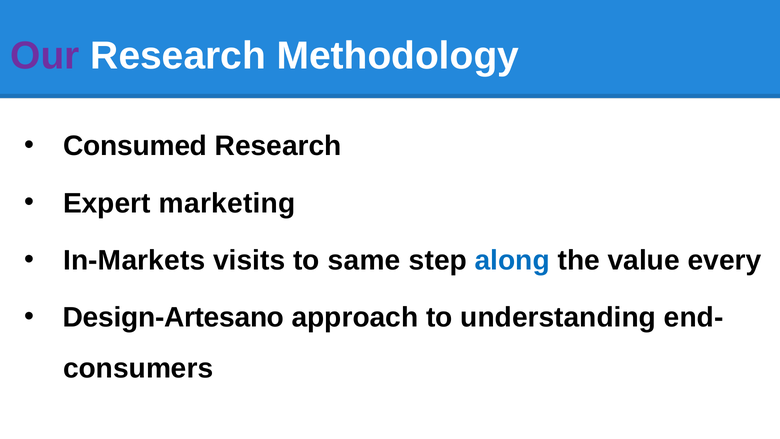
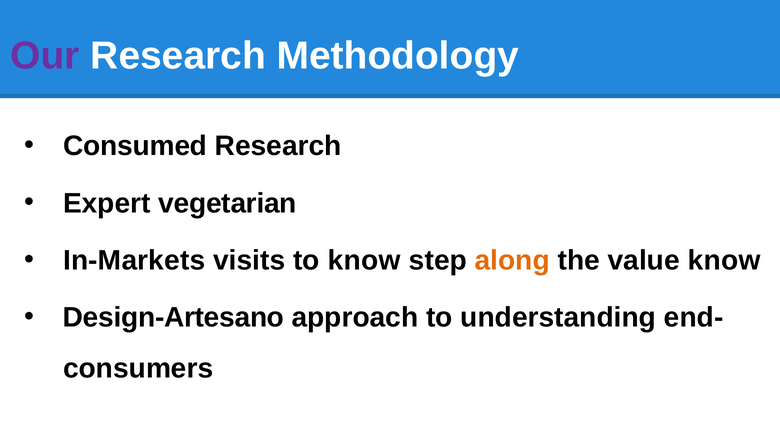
marketing: marketing -> vegetarian (228, 203)
to same: same -> know (364, 260)
along colour: blue -> orange (512, 260)
value every: every -> know (724, 260)
